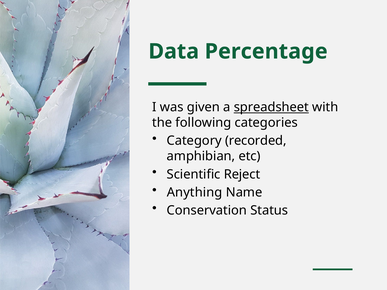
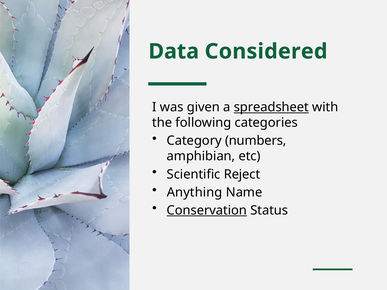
Percentage: Percentage -> Considered (266, 51)
recorded: recorded -> numbers (256, 141)
Conservation underline: none -> present (207, 211)
